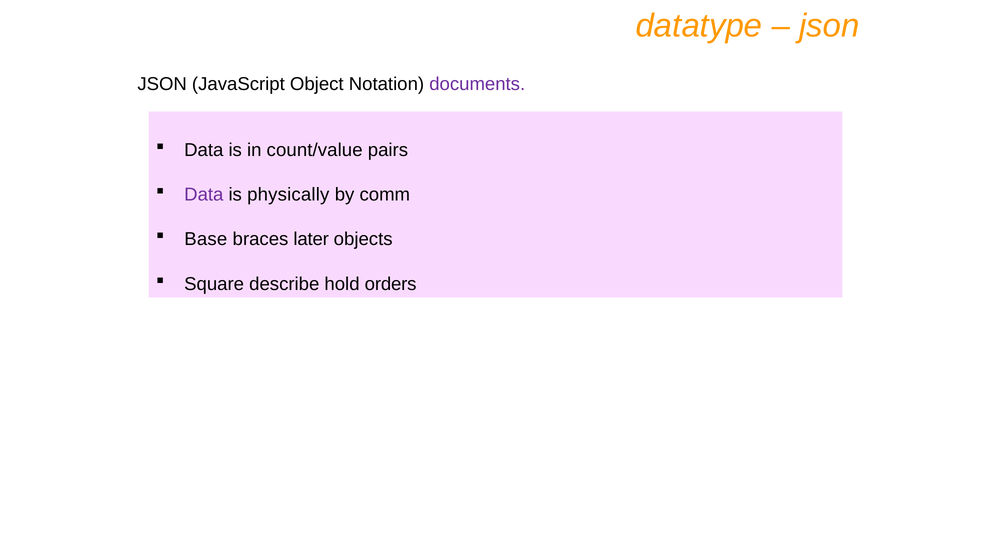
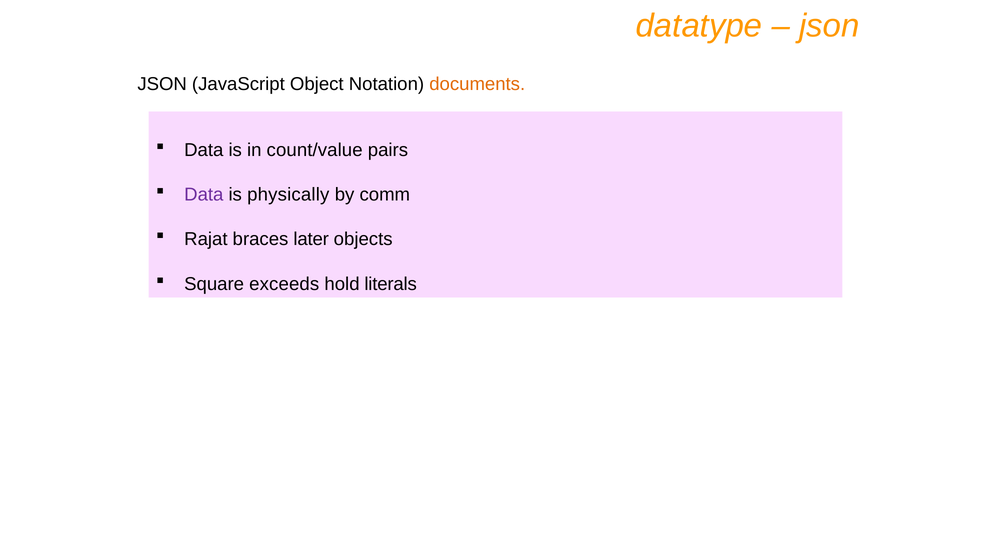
documents colour: purple -> orange (477, 84)
Base: Base -> Rajat (206, 239)
describe: describe -> exceeds (284, 284)
orders: orders -> literals (391, 284)
